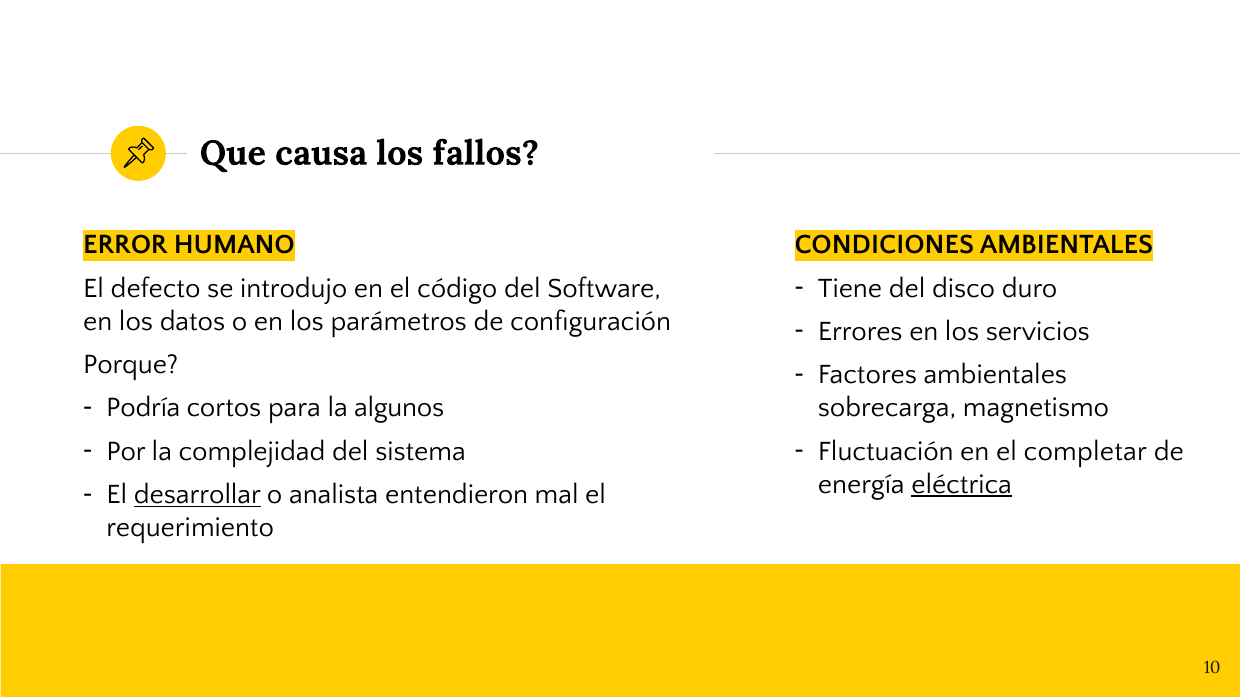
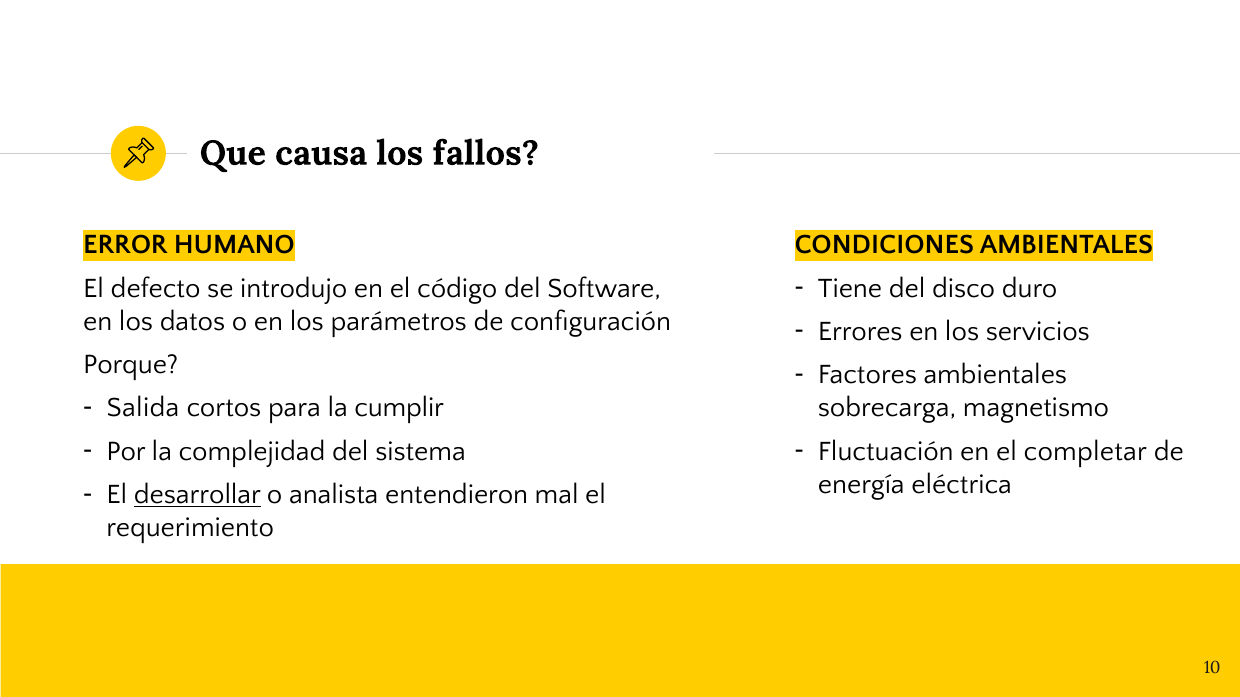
Podría: Podría -> Salida (143, 408)
algunos: algunos -> cumplir (399, 408)
eléctrica underline: present -> none (962, 485)
